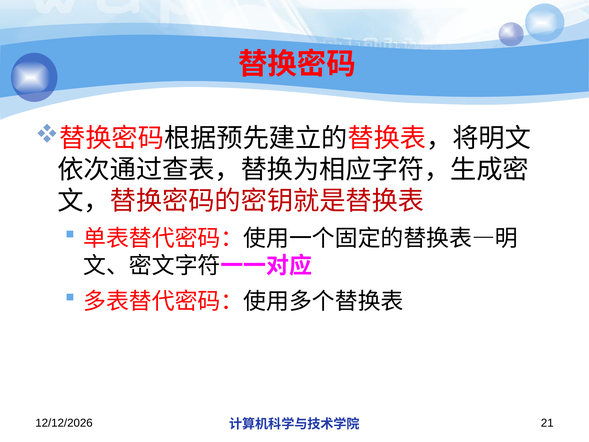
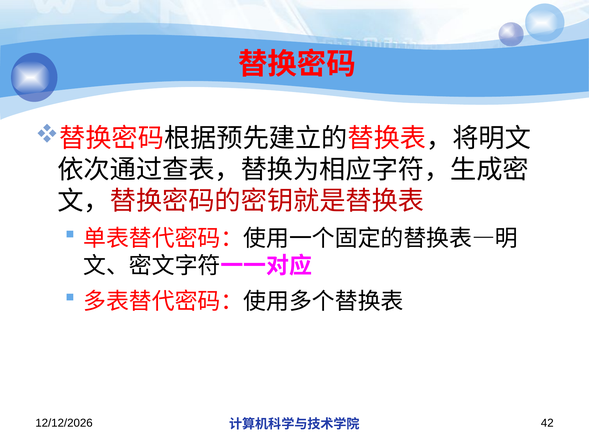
21: 21 -> 42 (547, 423)
